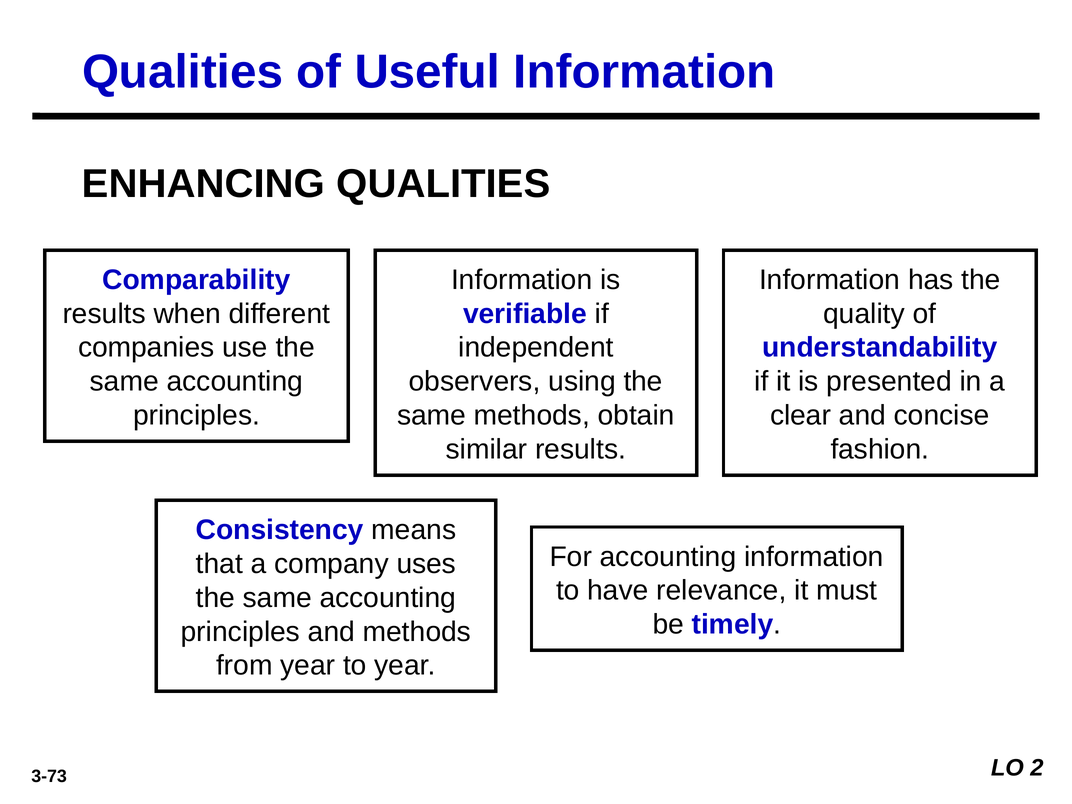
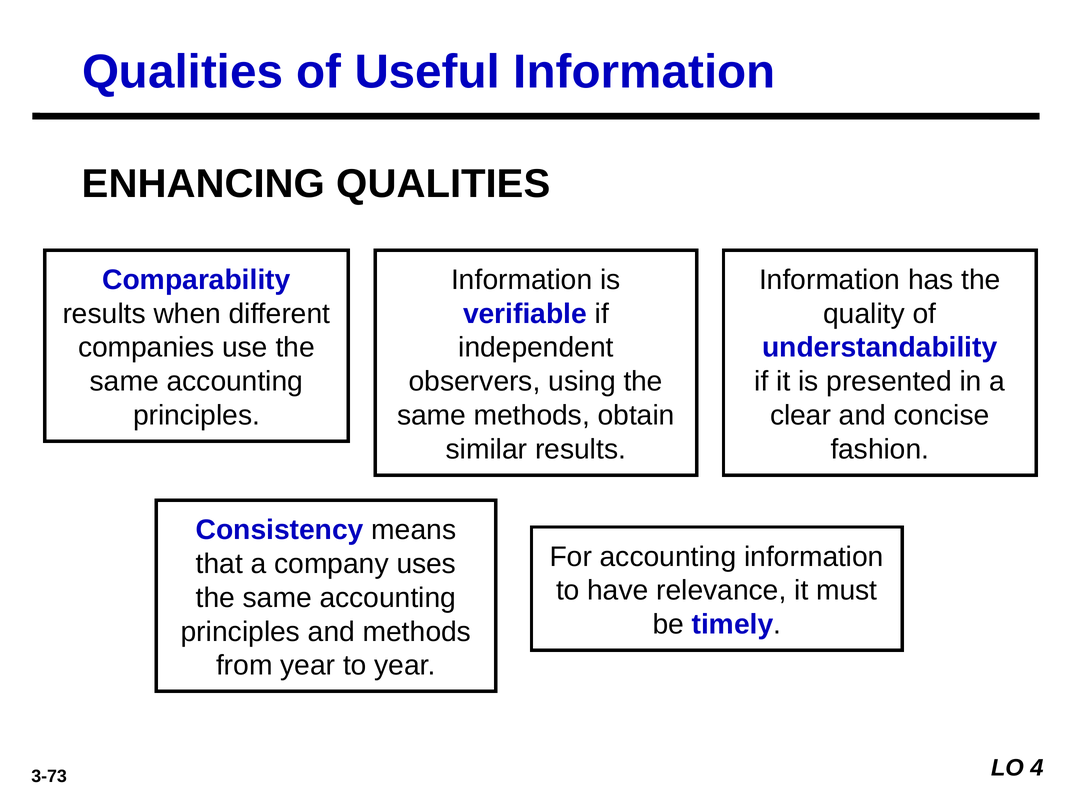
2: 2 -> 4 (1037, 768)
